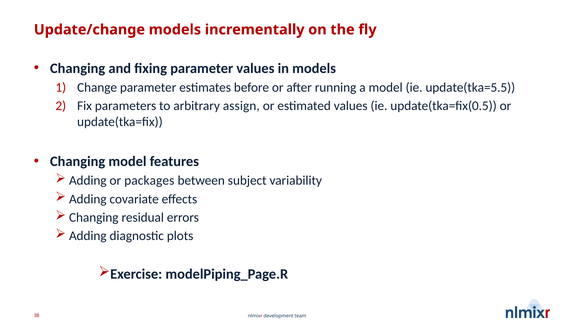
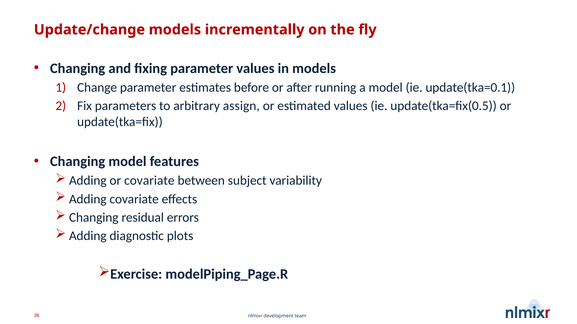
update(tka=5.5: update(tka=5.5 -> update(tka=0.1 (470, 88)
or packages: packages -> covariate (149, 181)
